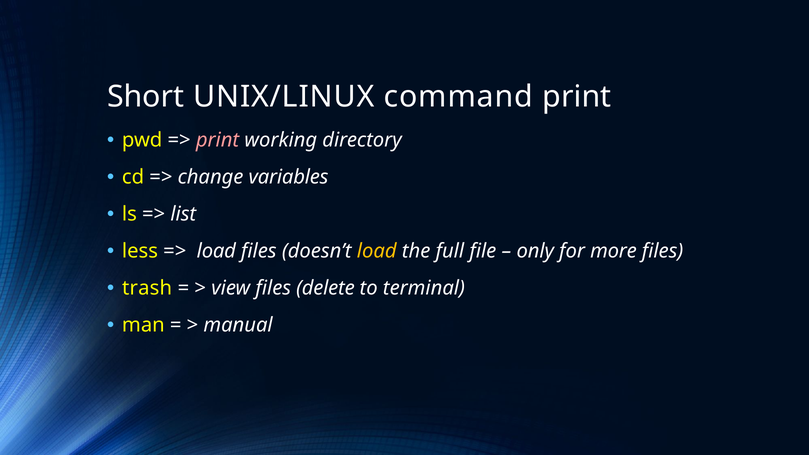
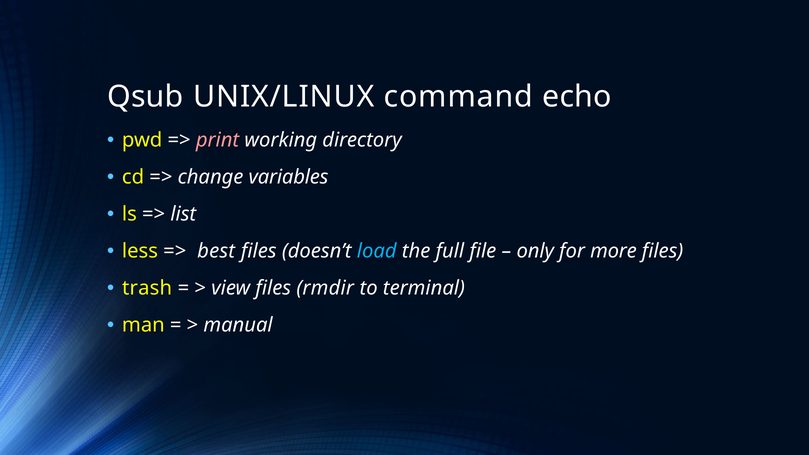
Short: Short -> Qsub (145, 97)
command print: print -> echo (577, 97)
load: load -> best (216, 251)
load colour: yellow -> light blue (377, 251)
delete: delete -> rmdir (325, 288)
